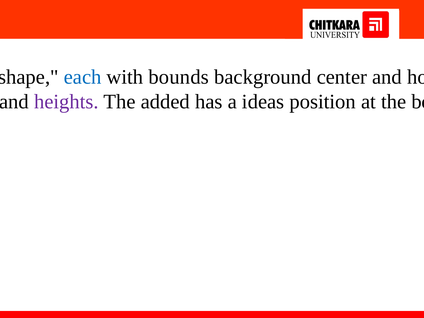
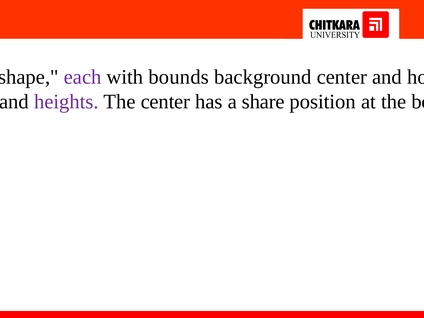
each colour: blue -> purple (83, 77)
The added: added -> center (165, 102)
ideas: ideas -> share (263, 102)
